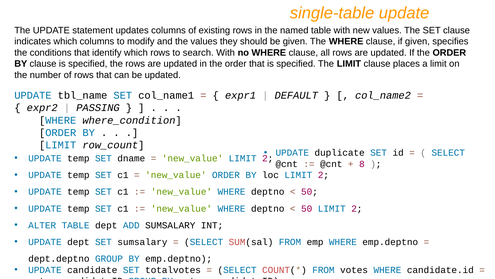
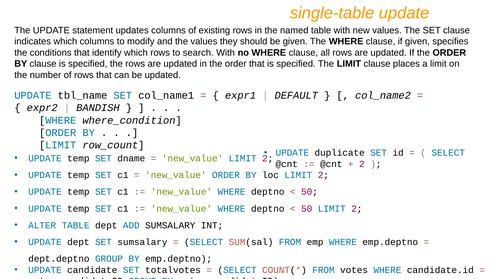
PASSING: PASSING -> BANDISH (98, 108)
8: 8 -> 2 (362, 164)
